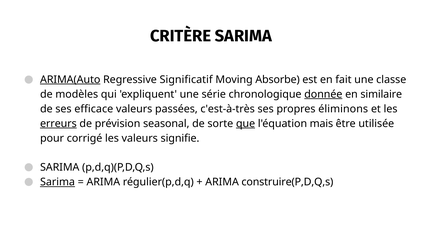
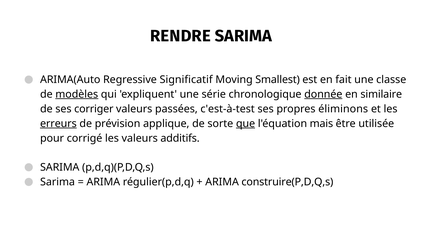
CRITÈRE: CRITÈRE -> RENDRE (181, 36)
ARIMA(Auto underline: present -> none (70, 80)
Absorbe: Absorbe -> Smallest (278, 80)
modèles underline: none -> present (77, 94)
efficace: efficace -> corriger (94, 109)
c'est-à-très: c'est-à-très -> c'est-à-test (228, 109)
seasonal: seasonal -> applique (166, 124)
signifie: signifie -> additifs (180, 139)
Sarima underline: present -> none (58, 183)
